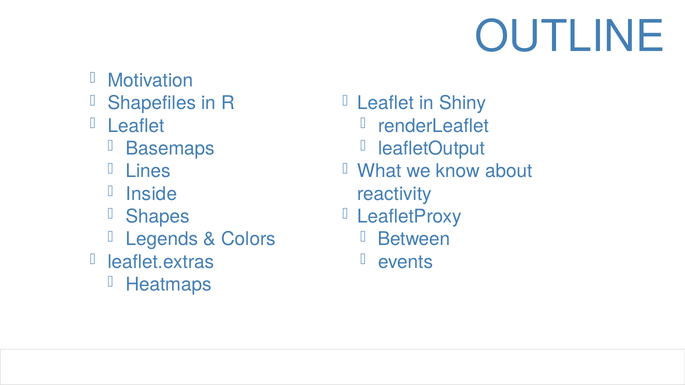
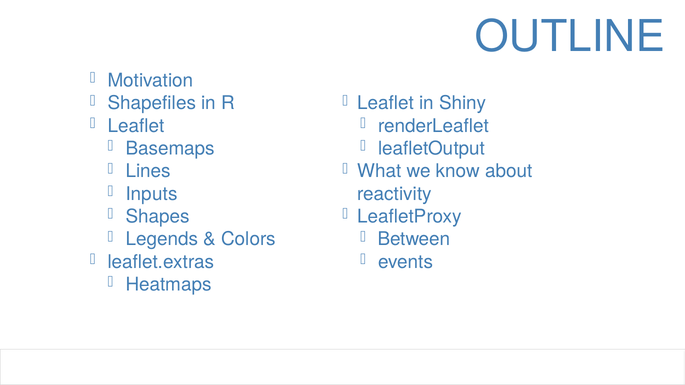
Inside: Inside -> Inputs (151, 194)
